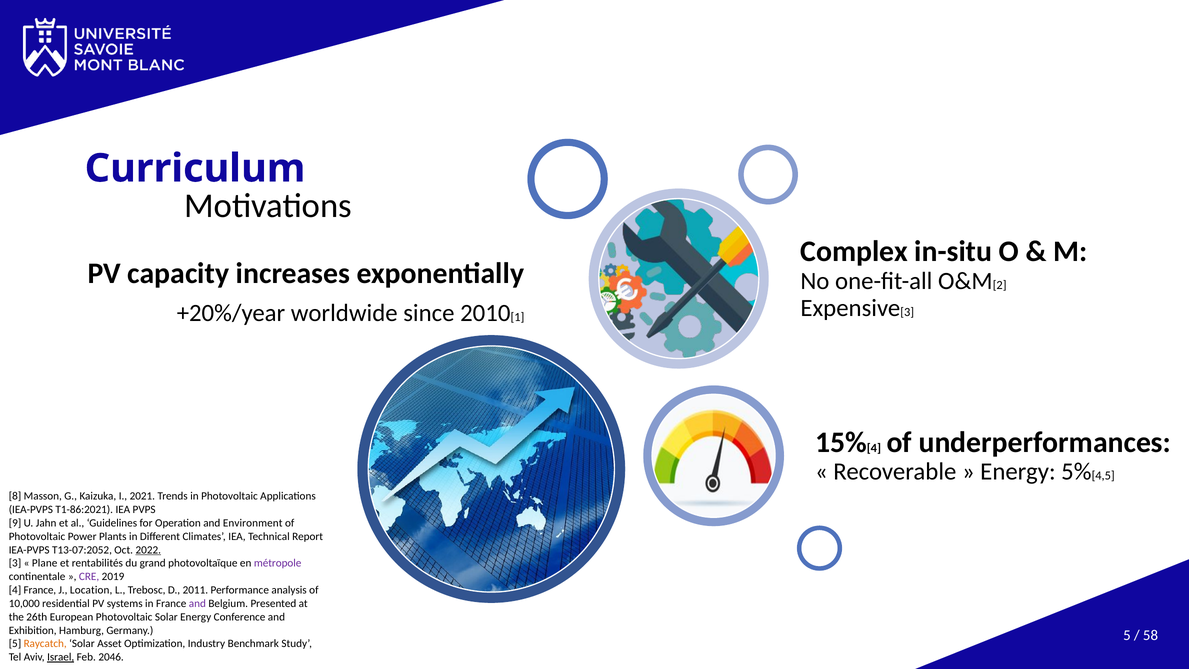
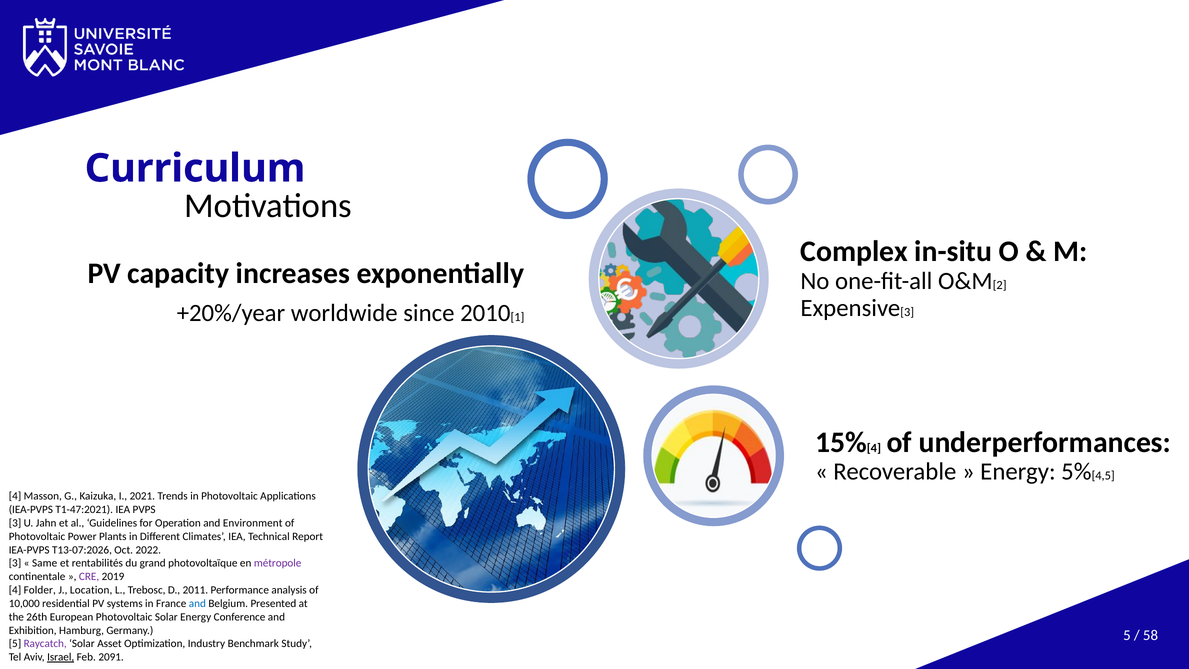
8: 8 -> 4 (15, 496)
T1-86:2021: T1-86:2021 -> T1-47:2021 (84, 509)
9: 9 -> 3 (15, 523)
T13-07:2052: T13-07:2052 -> T13-07:2026 (82, 550)
2022 underline: present -> none (148, 550)
Plane: Plane -> Same (45, 563)
4 France: France -> Folder (40, 590)
and colour: purple -> blue (197, 603)
Raycatch colour: orange -> purple (45, 644)
2046: 2046 -> 2091 (111, 657)
